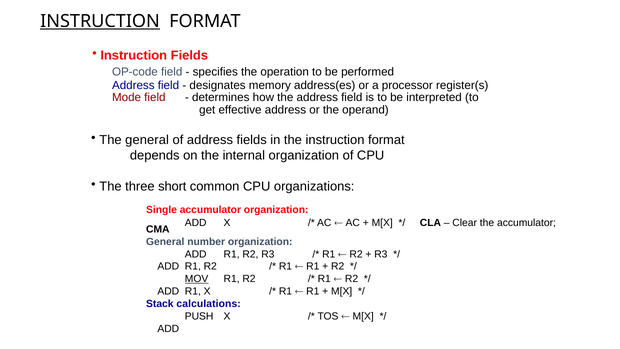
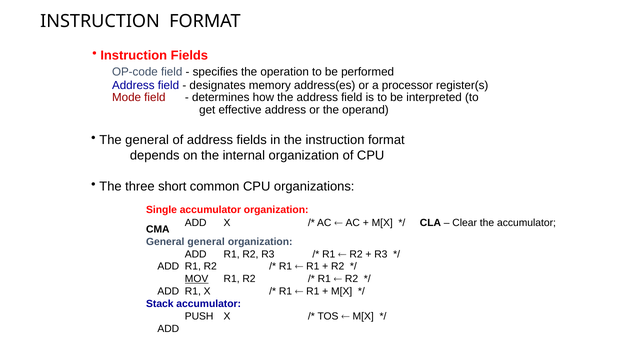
INSTRUCTION underline: present -> none (100, 21)
General number: number -> general (206, 242)
Stack calculations: calculations -> accumulator (209, 304)
